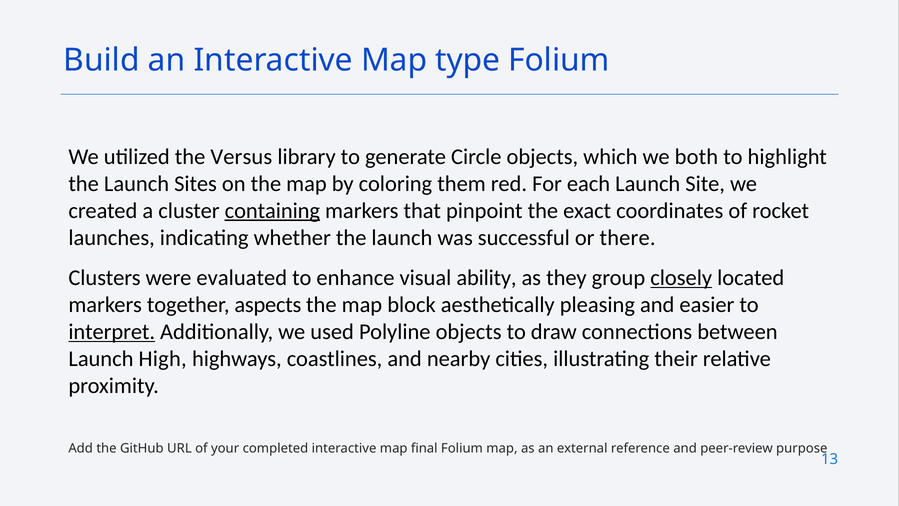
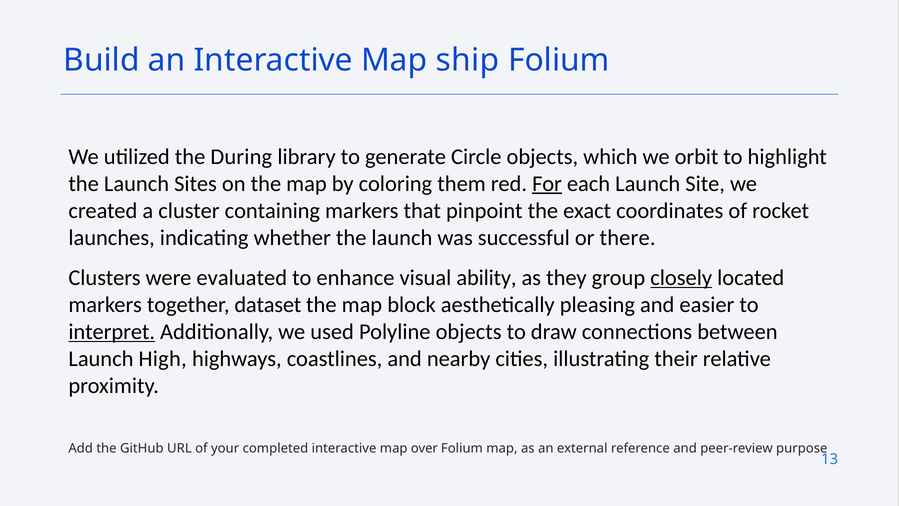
type: type -> ship (467, 60)
Versus: Versus -> During (241, 157)
both: both -> orbit (697, 157)
For underline: none -> present (547, 184)
containing underline: present -> none (272, 211)
aspects: aspects -> dataset (268, 305)
final: final -> over (424, 448)
